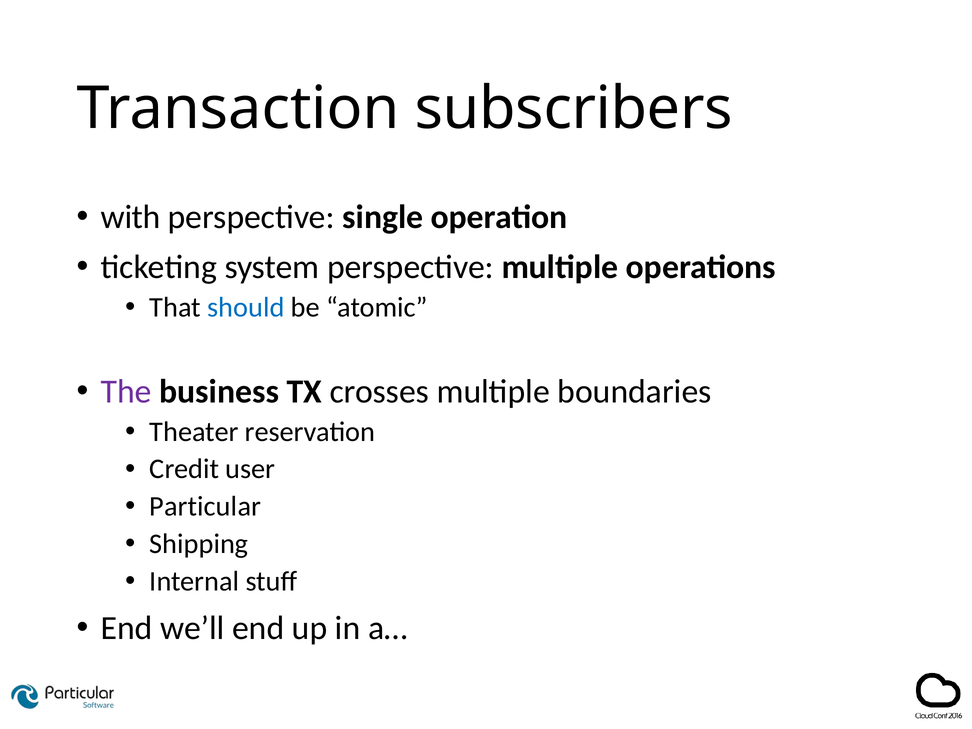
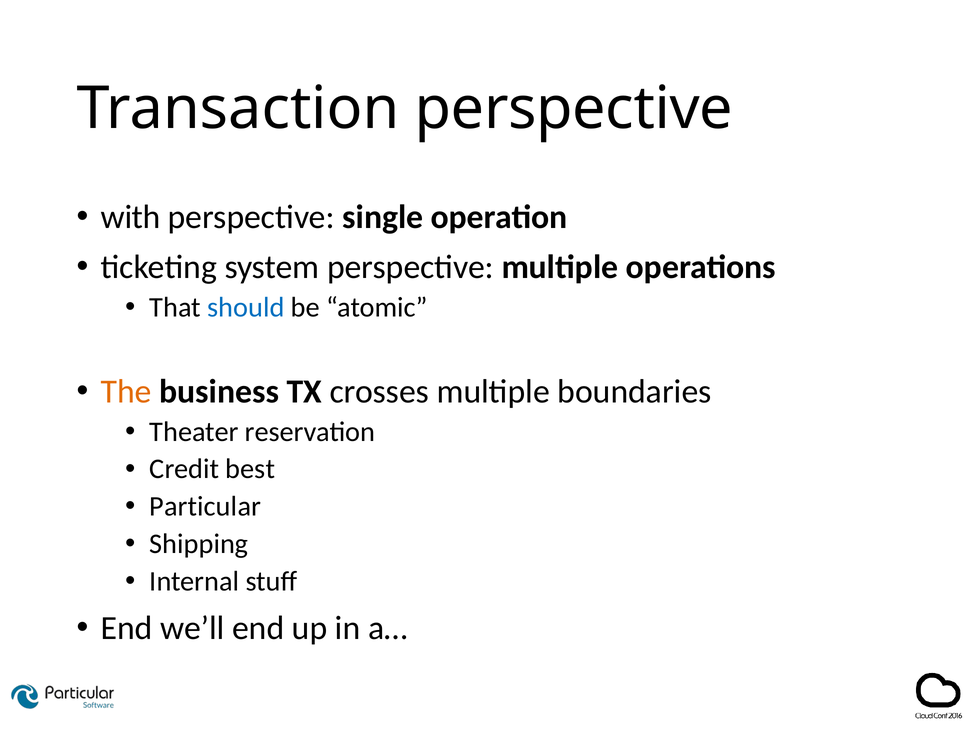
Transaction subscribers: subscribers -> perspective (574, 109)
The colour: purple -> orange (126, 392)
user: user -> best (250, 469)
